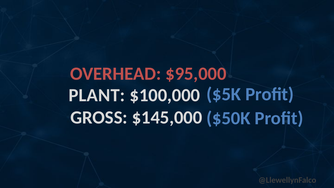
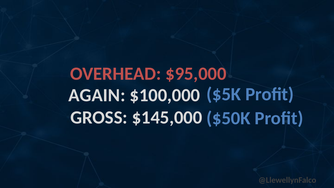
PLANT: PLANT -> AGAIN (97, 95)
